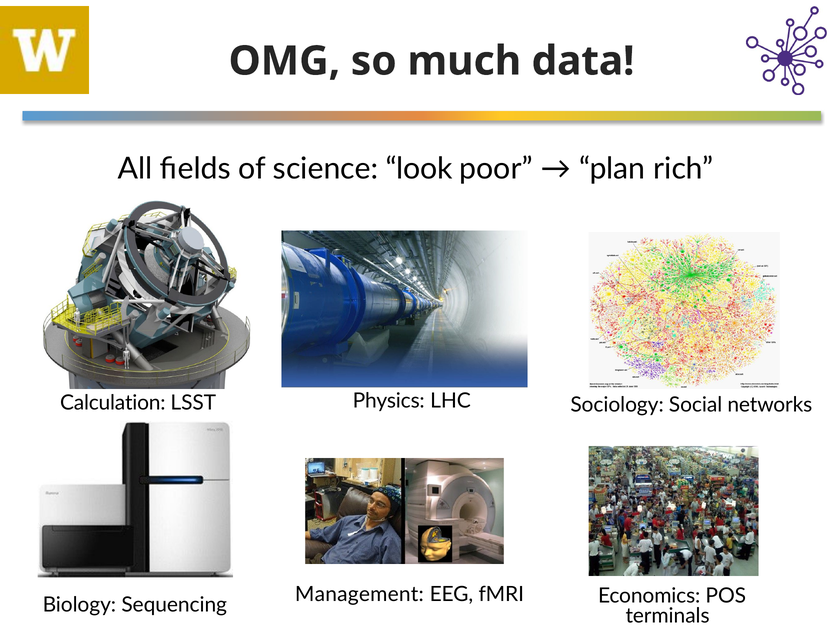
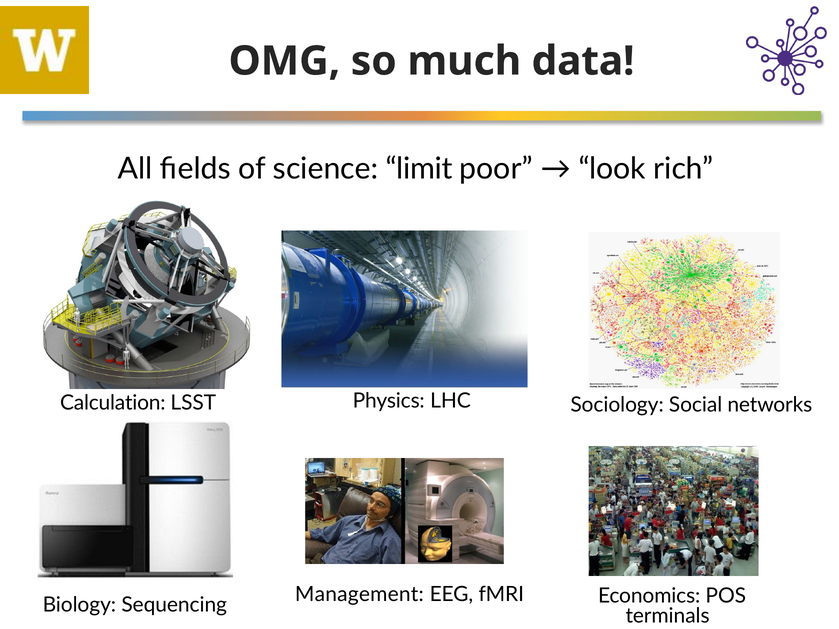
look: look -> limit (419, 169)
plan: plan -> look (612, 169)
